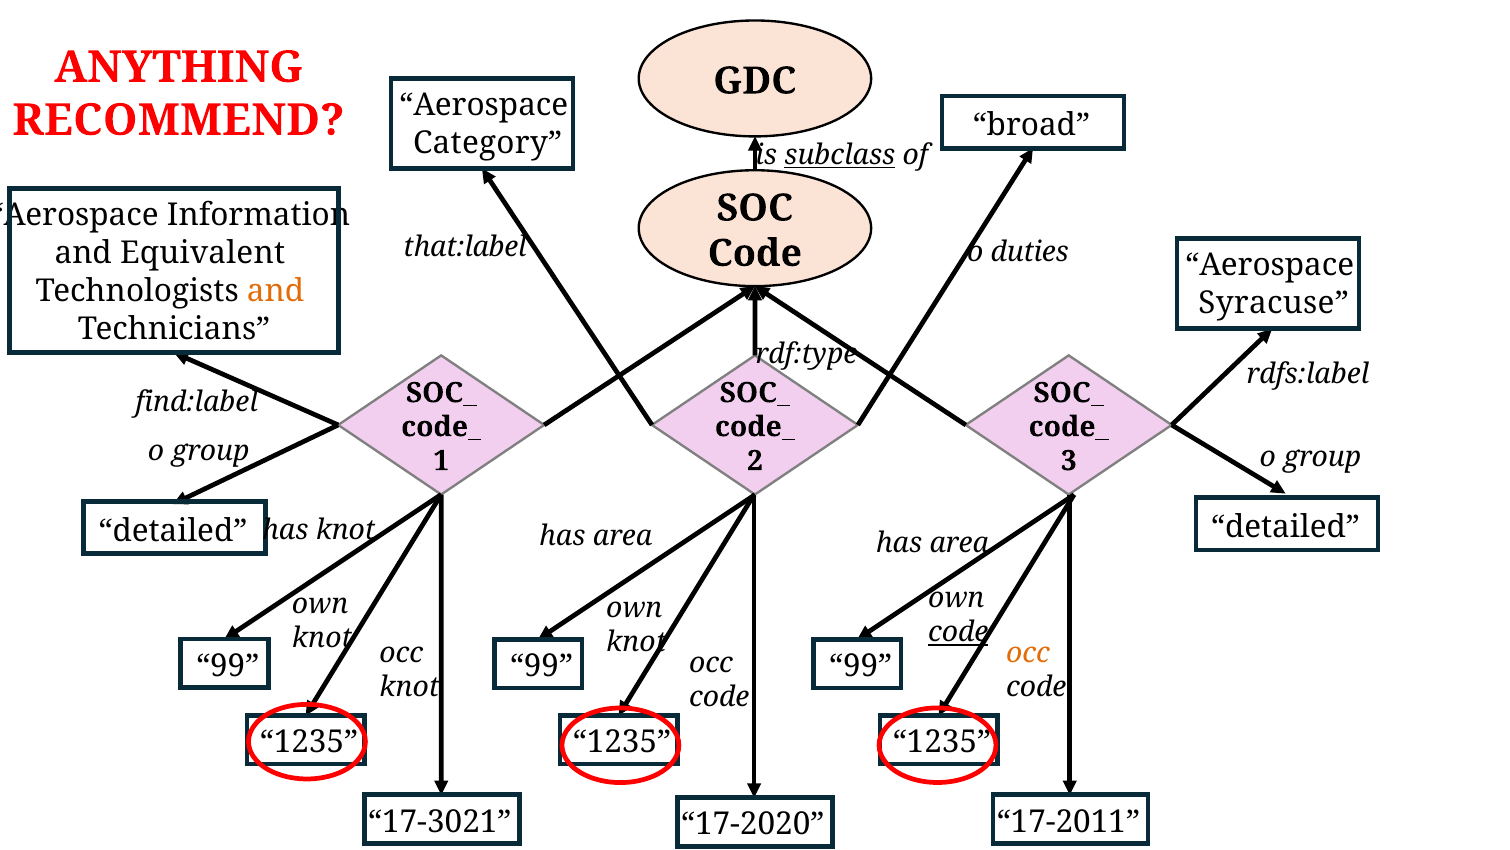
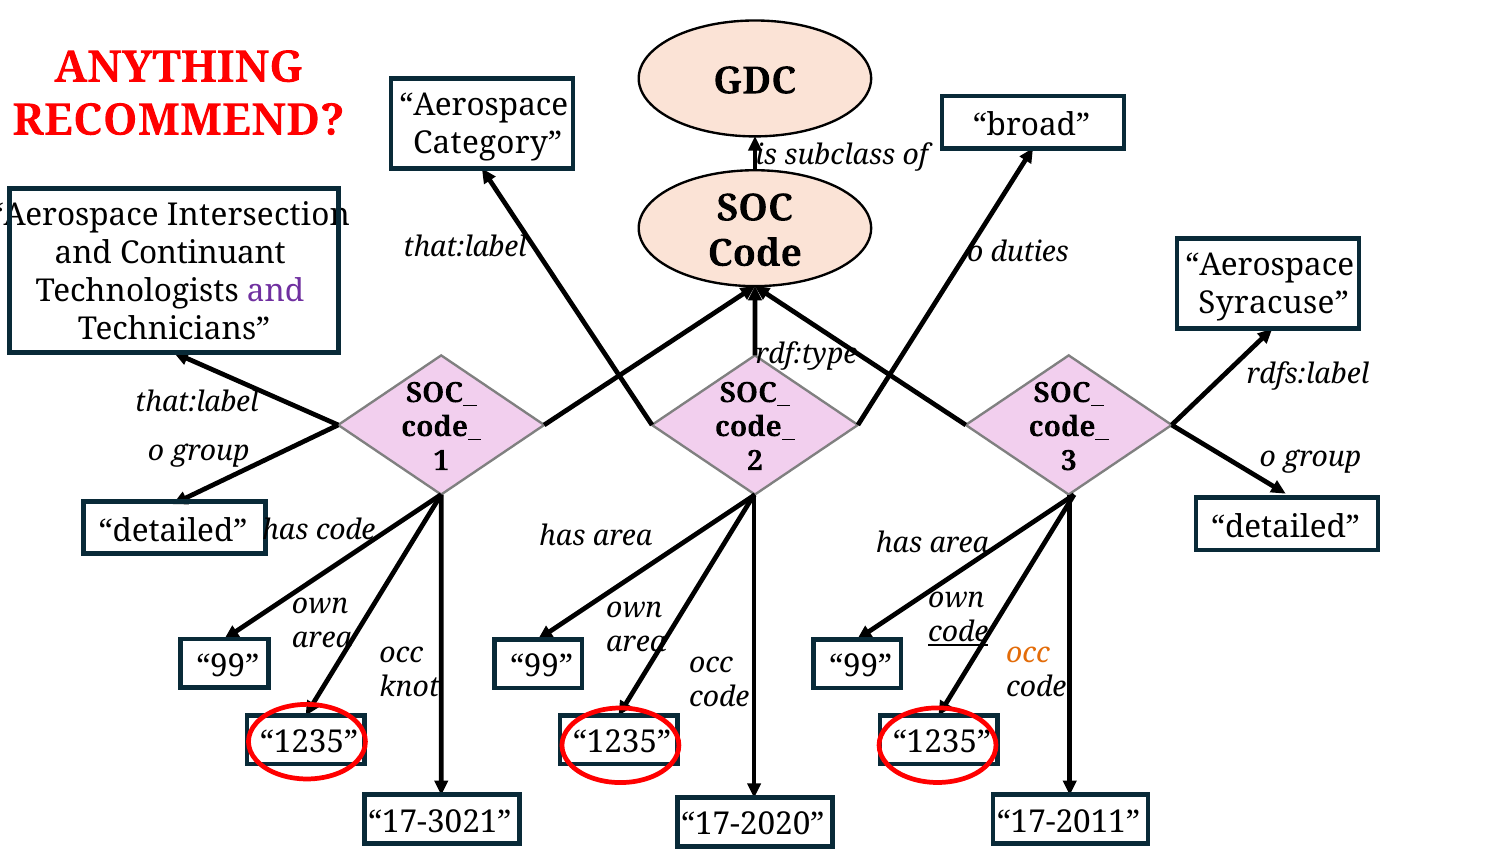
subclass underline: present -> none (840, 155)
Information: Information -> Intersection (258, 215)
Equivalent: Equivalent -> Continuant (203, 253)
and colour: orange -> purple (275, 291)
find:label: find:label -> that:label (197, 402)
has knot: knot -> code (346, 530)
knot: knot -> area (322, 638)
knot: knot -> area (636, 641)
